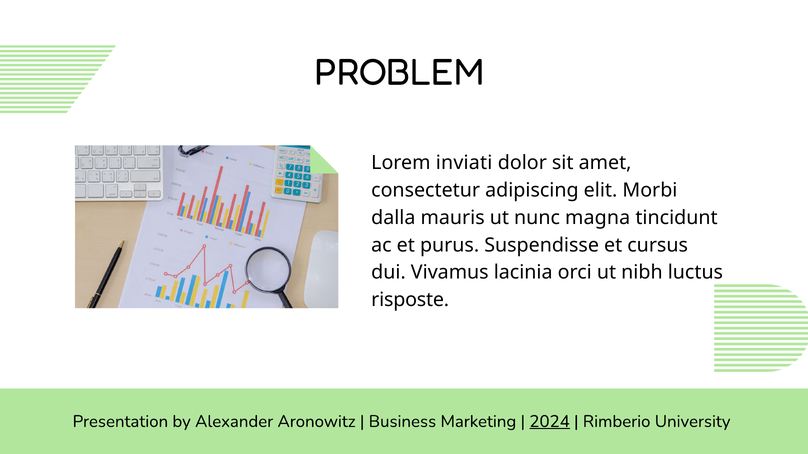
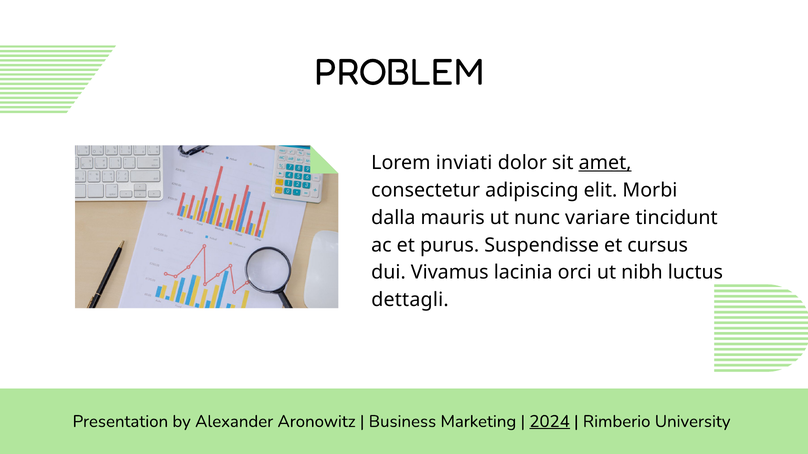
amet underline: none -> present (605, 163)
magna: magna -> variare (598, 218)
risposte: risposte -> dettagli (410, 300)
